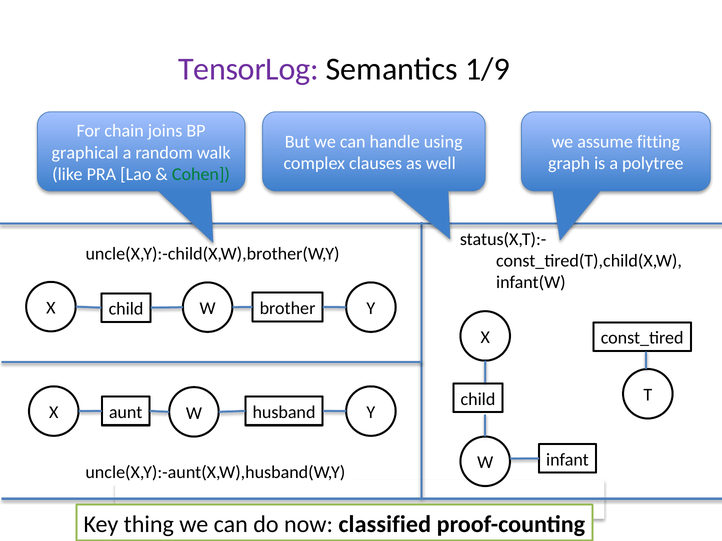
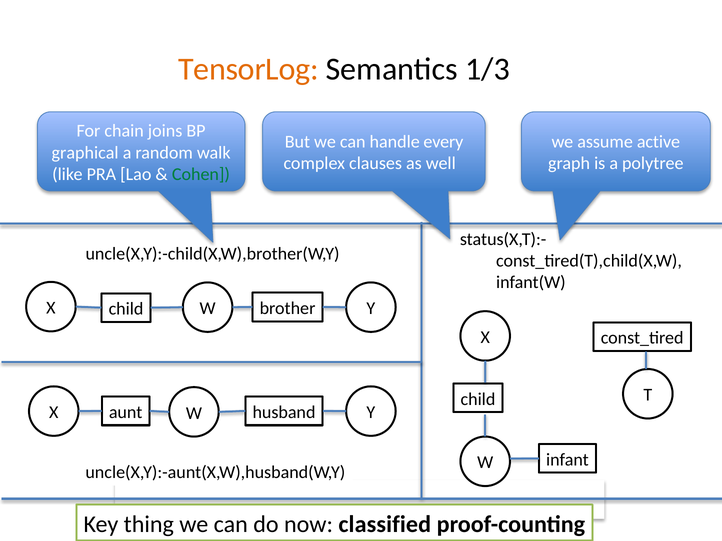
TensorLog colour: purple -> orange (248, 69)
1/9: 1/9 -> 1/3 (488, 69)
using: using -> every (443, 142)
fitting: fitting -> active (658, 142)
